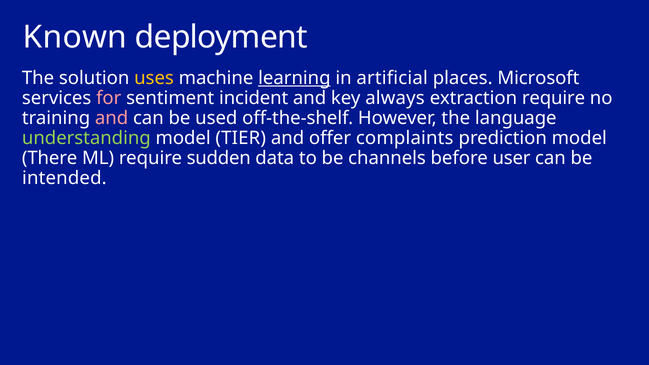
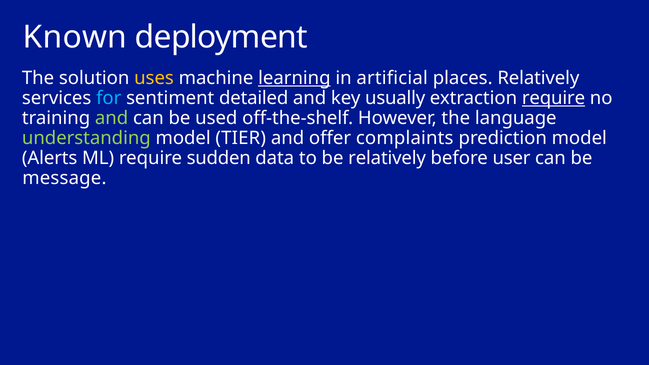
places Microsoft: Microsoft -> Relatively (538, 78)
for colour: pink -> light blue (109, 98)
incident: incident -> detailed (254, 98)
always: always -> usually (395, 98)
require underline: none -> present (554, 98)
and colour: pink -> light green (112, 118)
There: There -> Alerts (50, 158)
be channels: channels -> relatively (387, 158)
intended: intended -> message (64, 178)
